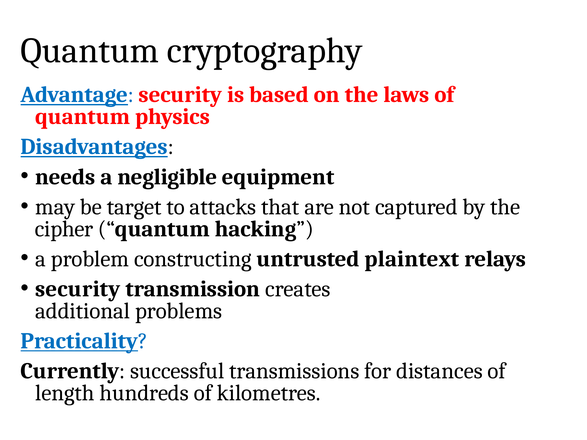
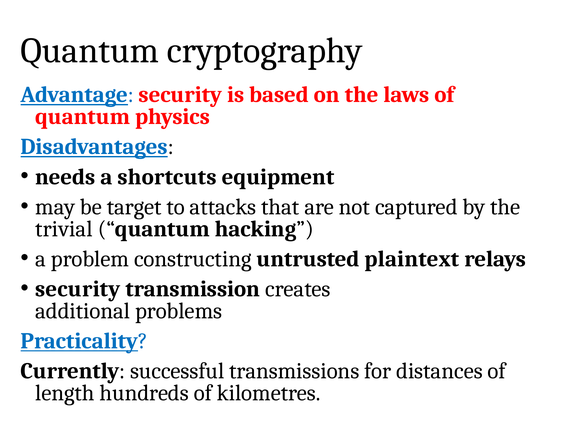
negligible: negligible -> shortcuts (167, 177)
cipher: cipher -> trivial (64, 229)
